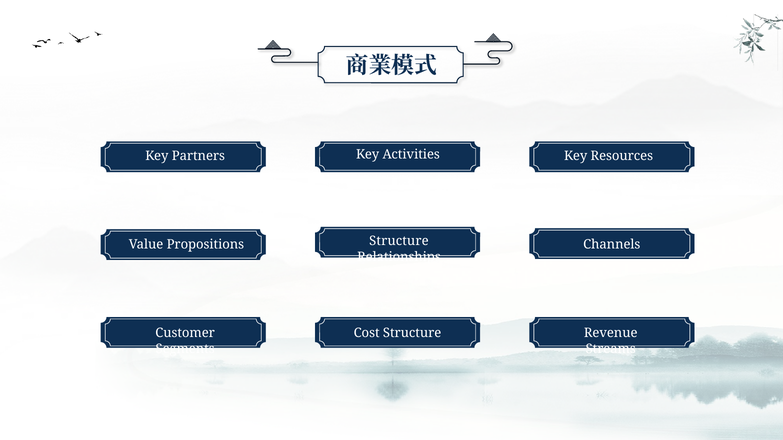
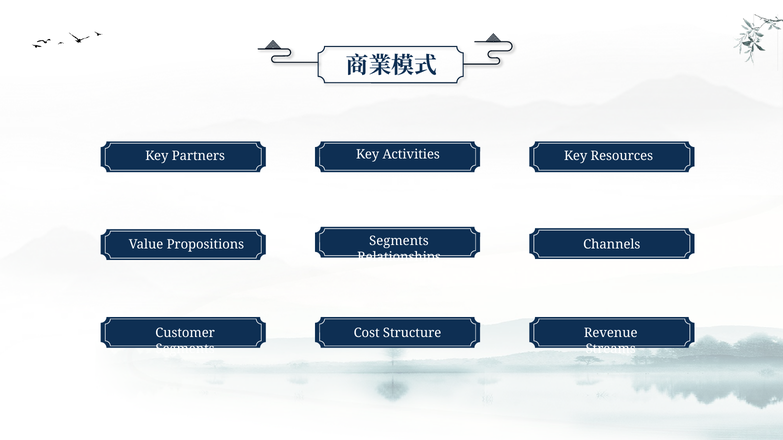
Structure: Structure -> Segments (399, 241)
